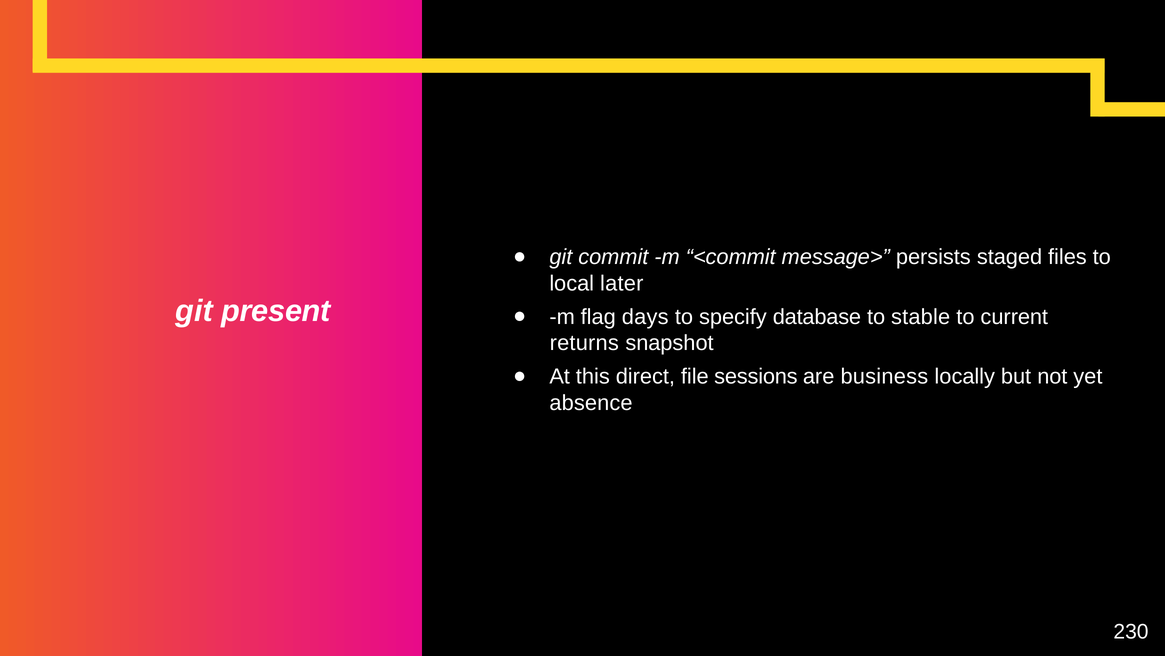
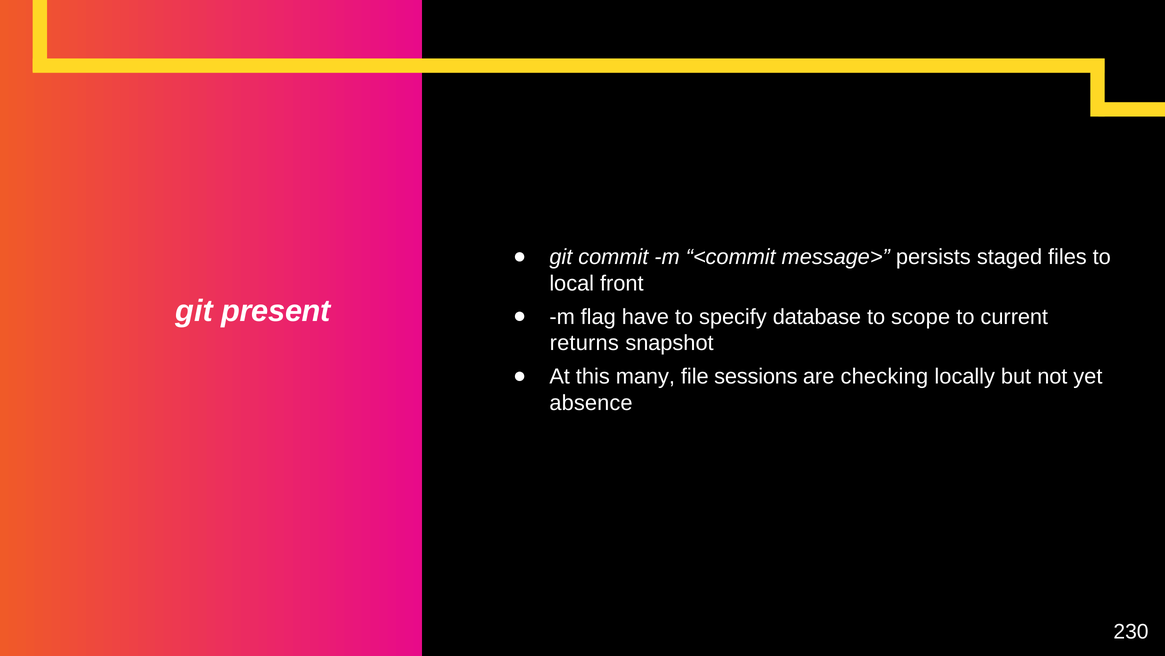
later: later -> front (622, 283)
days: days -> have (645, 317)
stable: stable -> scope (921, 317)
direct: direct -> many (645, 376)
business: business -> checking (884, 376)
